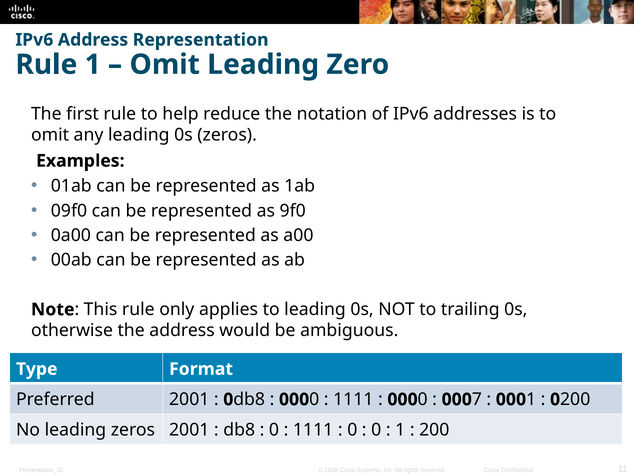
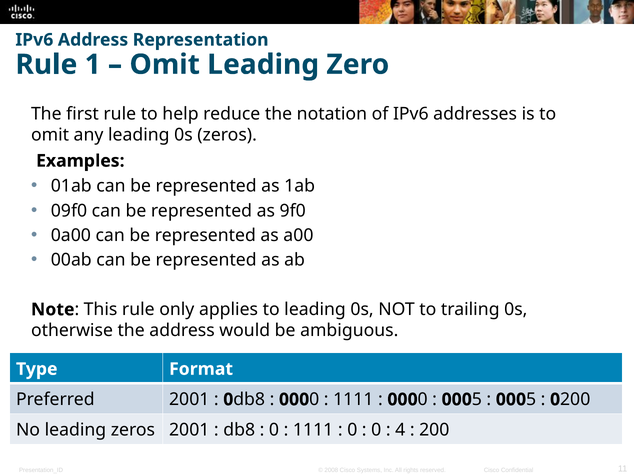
7: 7 -> 5 (477, 399)
1: 1 -> 5 (531, 399)
1: 1 -> 4 (400, 430)
